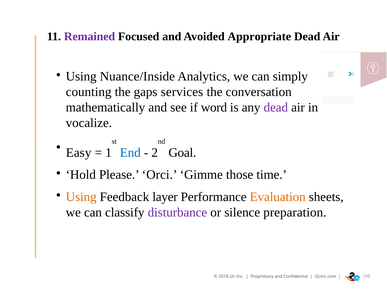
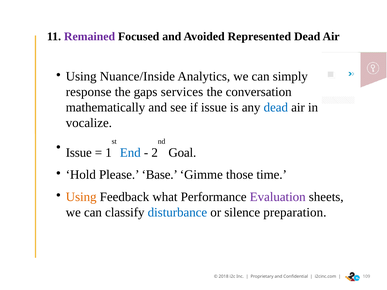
Appropriate: Appropriate -> Represented (259, 37)
counting: counting -> response (89, 92)
if word: word -> issue (214, 108)
dead colour: purple -> blue (276, 108)
Easy: Easy -> Issue (79, 153)
Orci: Orci -> Base (160, 175)
layer: layer -> what (165, 197)
Evaluation colour: orange -> purple (278, 197)
disturbance colour: purple -> blue (177, 212)
